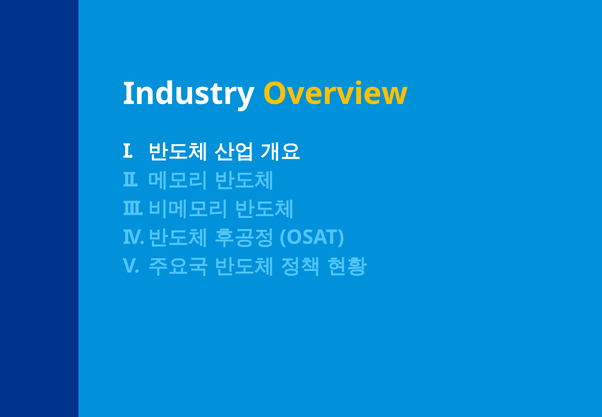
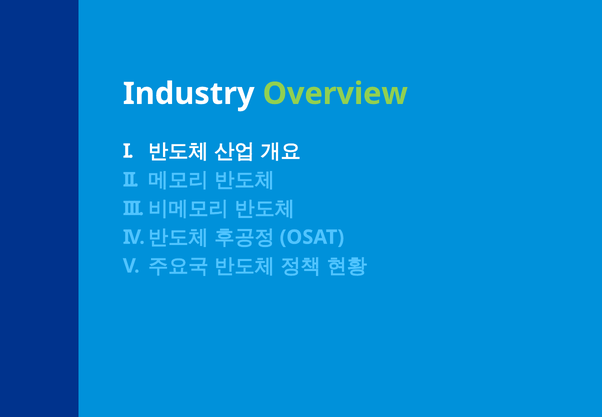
Overview colour: yellow -> light green (335, 94)
